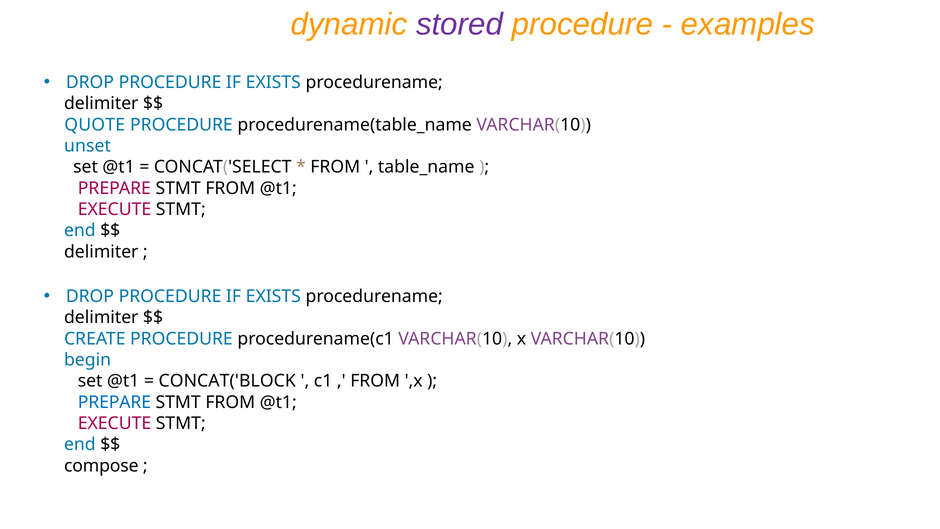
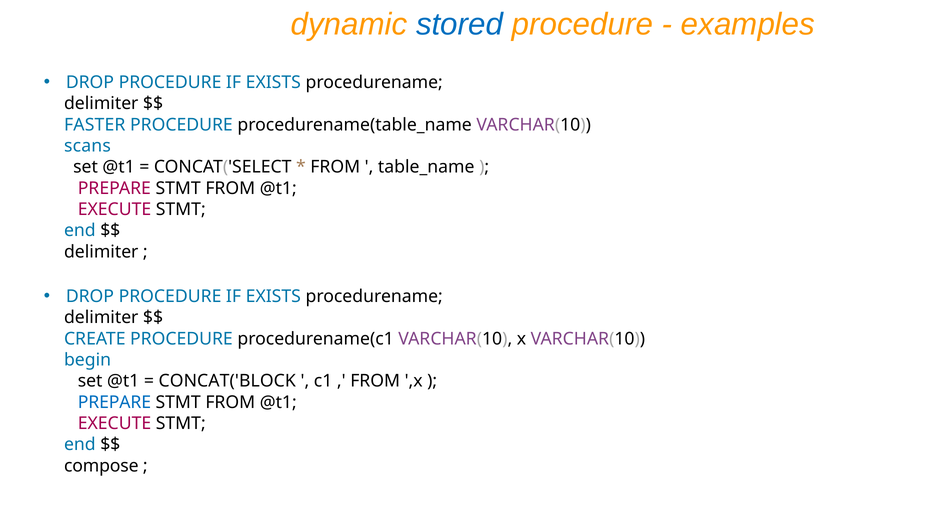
stored colour: purple -> blue (460, 24)
QUOTE: QUOTE -> FASTER (95, 125)
unset: unset -> scans (87, 146)
